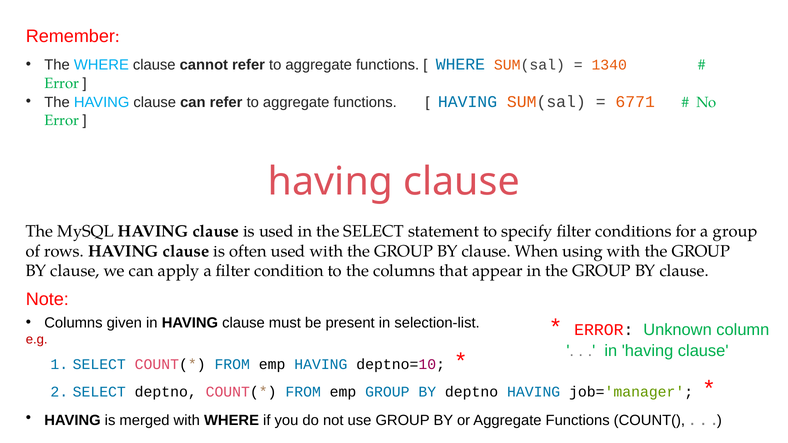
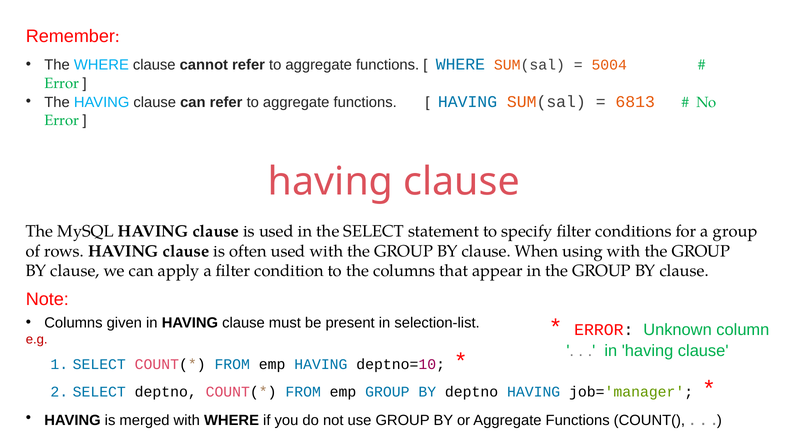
1340: 1340 -> 5004 (609, 65)
6771: 6771 -> 6813 (635, 102)
